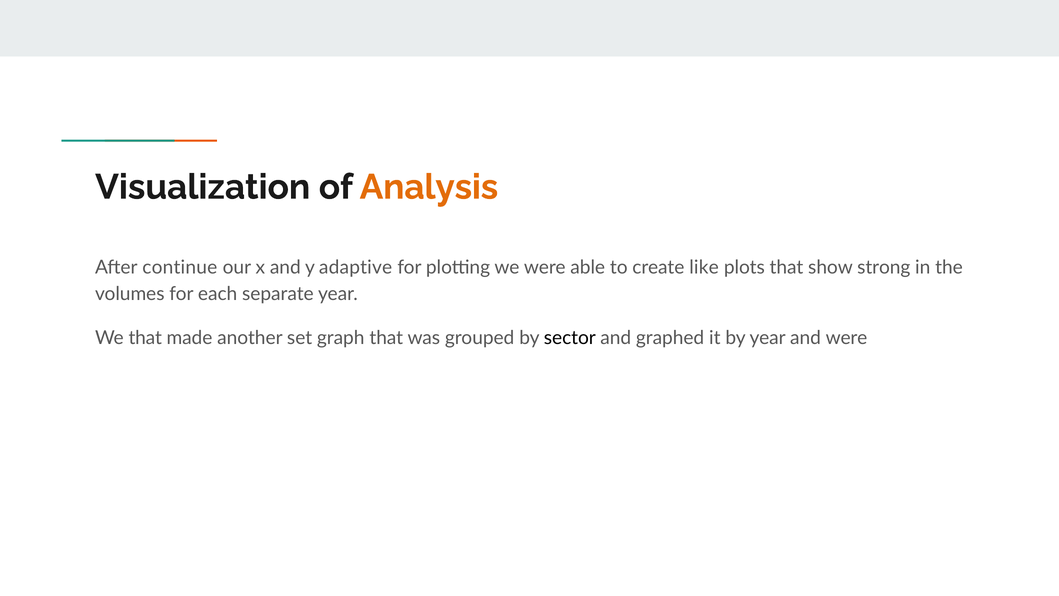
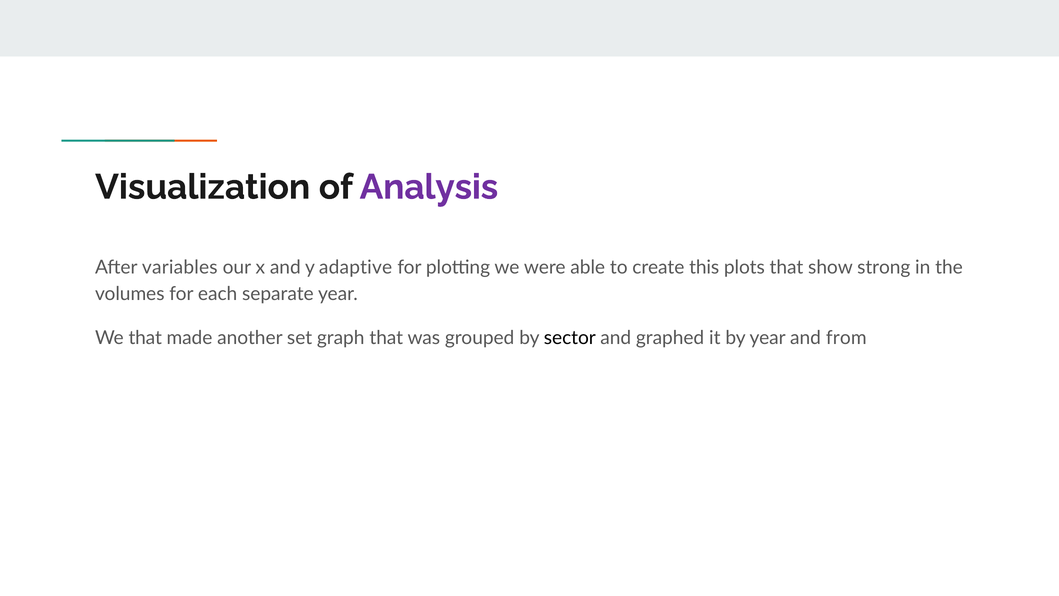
Analysis colour: orange -> purple (429, 187)
continue: continue -> variables (180, 268)
like: like -> this (704, 268)
and were: were -> from (846, 338)
